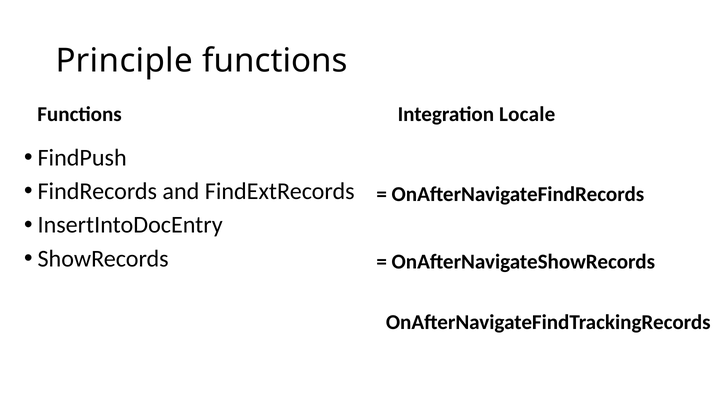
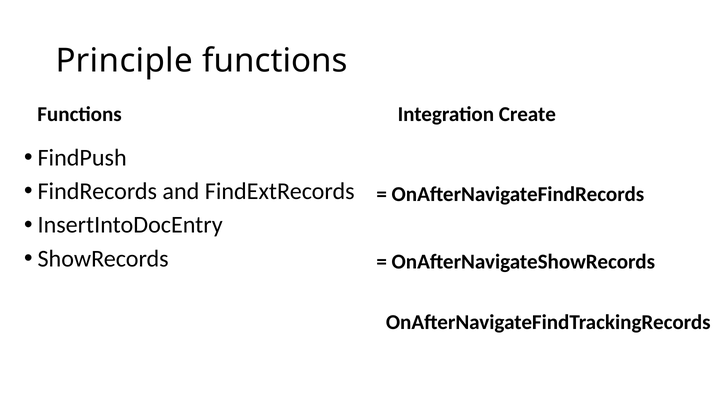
Locale: Locale -> Create (527, 114)
